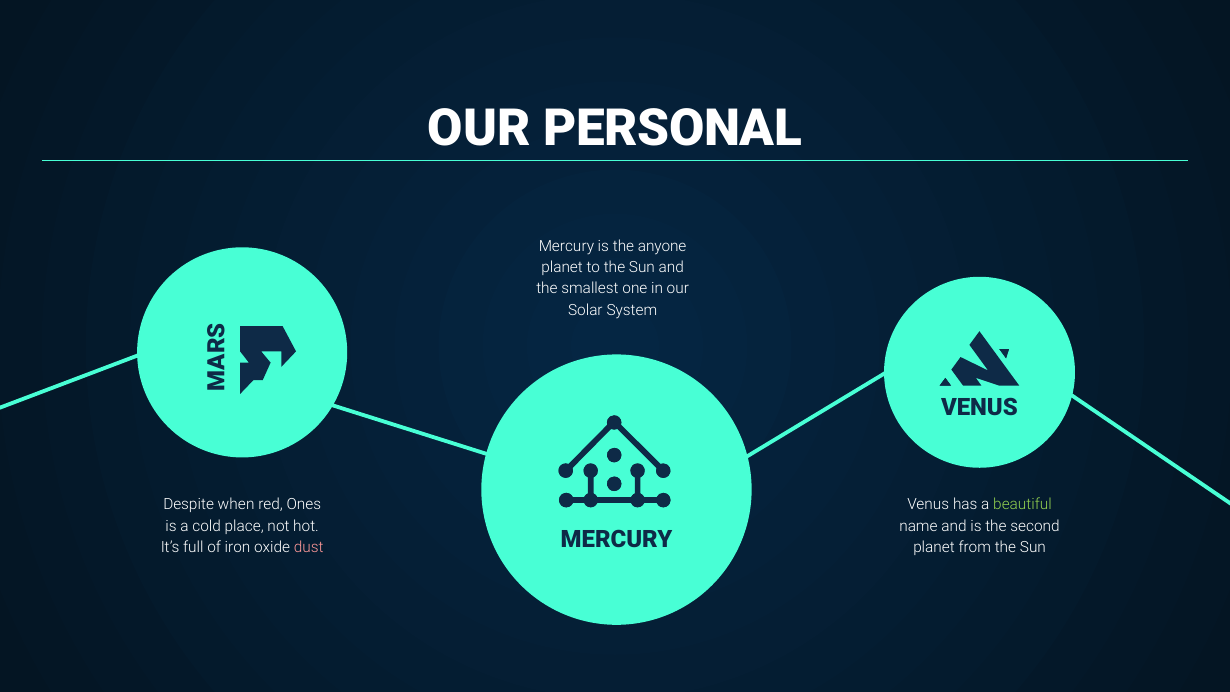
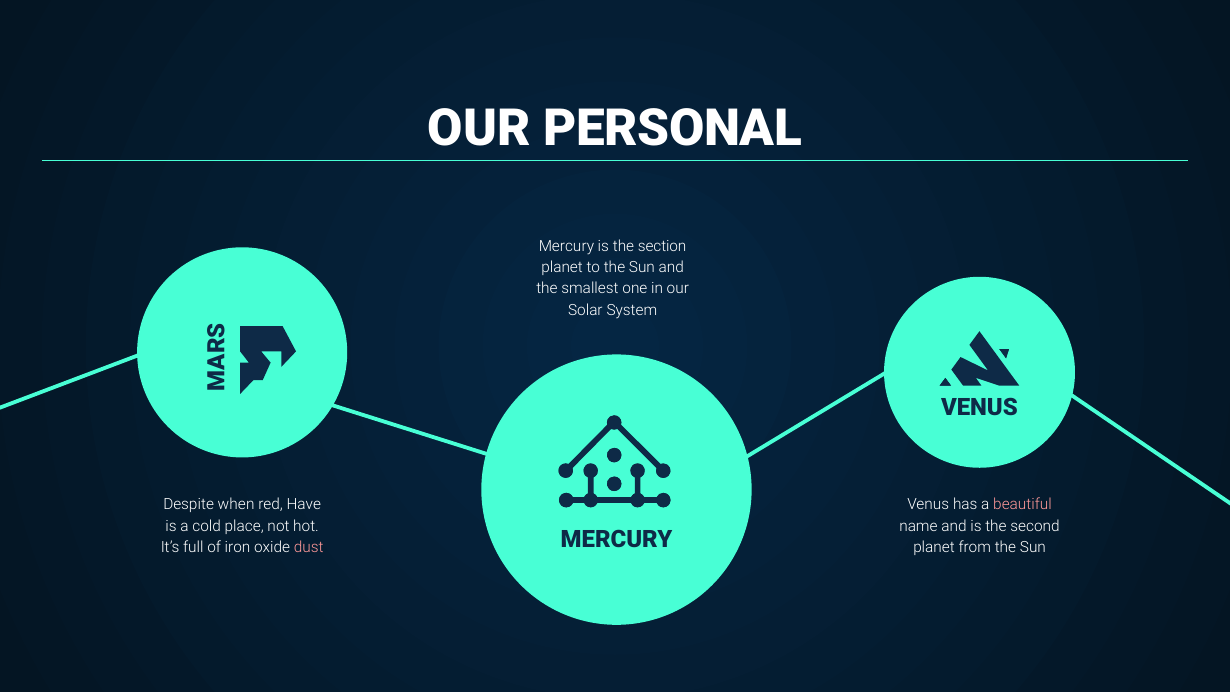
anyone: anyone -> section (662, 246)
Ones: Ones -> Have (304, 505)
beautiful colour: light green -> pink (1023, 505)
